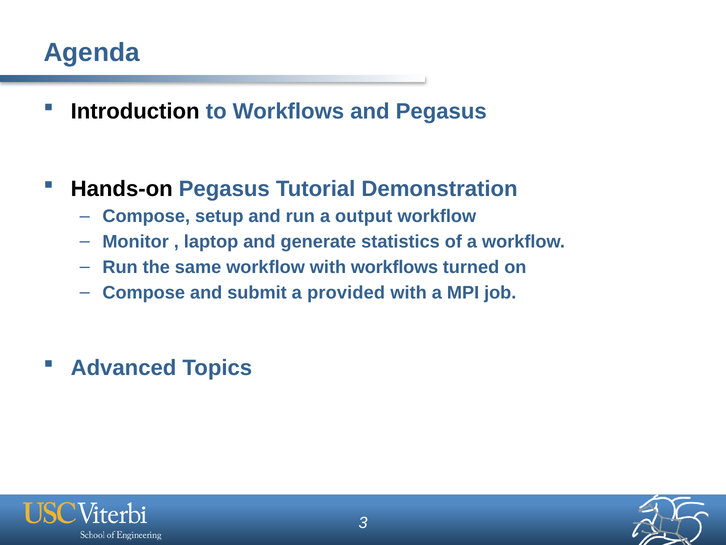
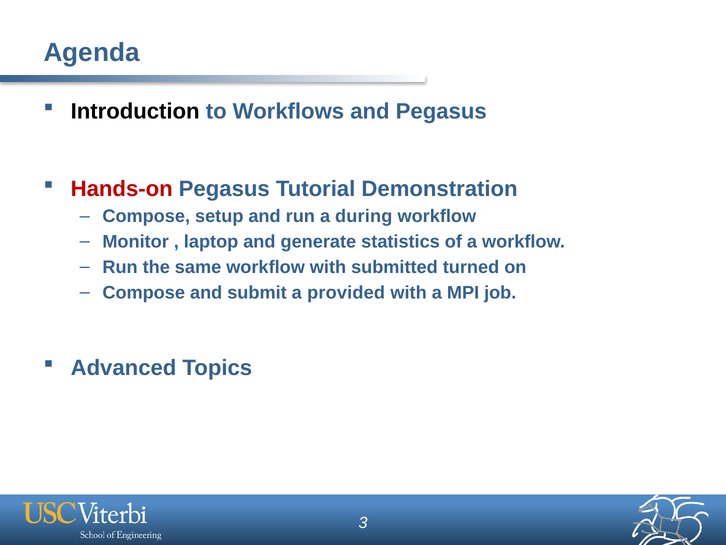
Hands-on colour: black -> red (122, 189)
output: output -> during (364, 216)
with workflows: workflows -> submitted (394, 267)
